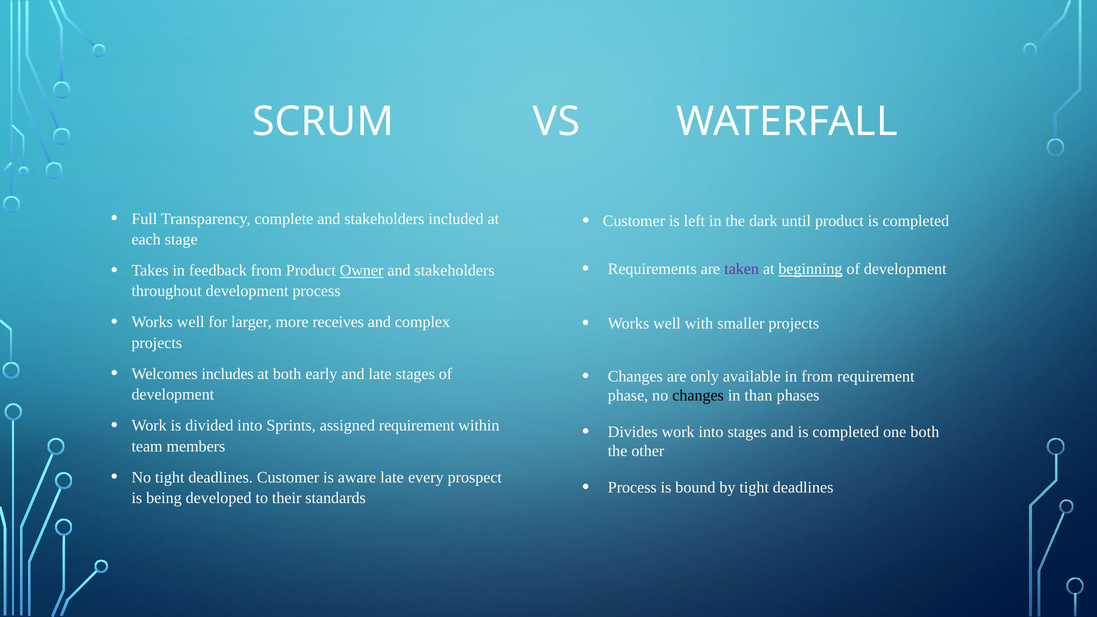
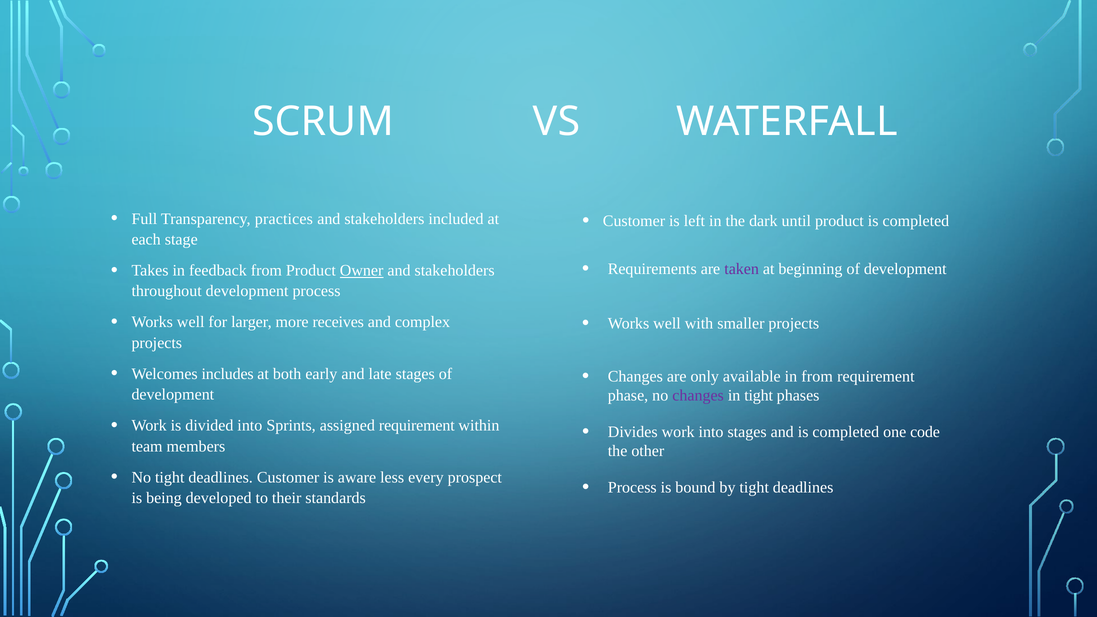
complete: complete -> practices (284, 219)
beginning underline: present -> none (810, 269)
changes colour: black -> purple (698, 396)
in than: than -> tight (759, 396)
one both: both -> code (925, 432)
aware late: late -> less (392, 477)
